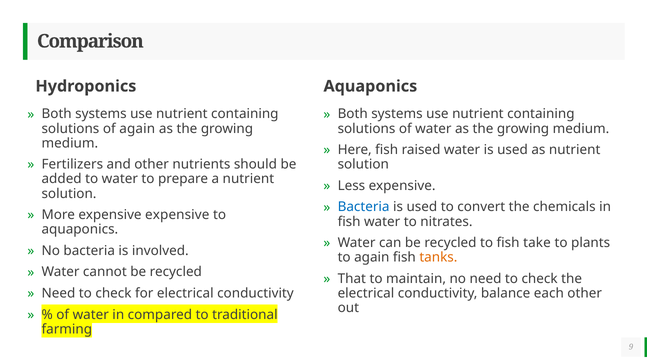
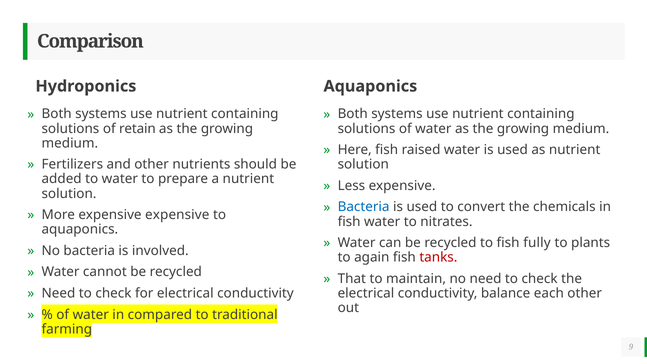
of again: again -> retain (137, 129)
take: take -> fully (537, 243)
tanks colour: orange -> red (438, 257)
